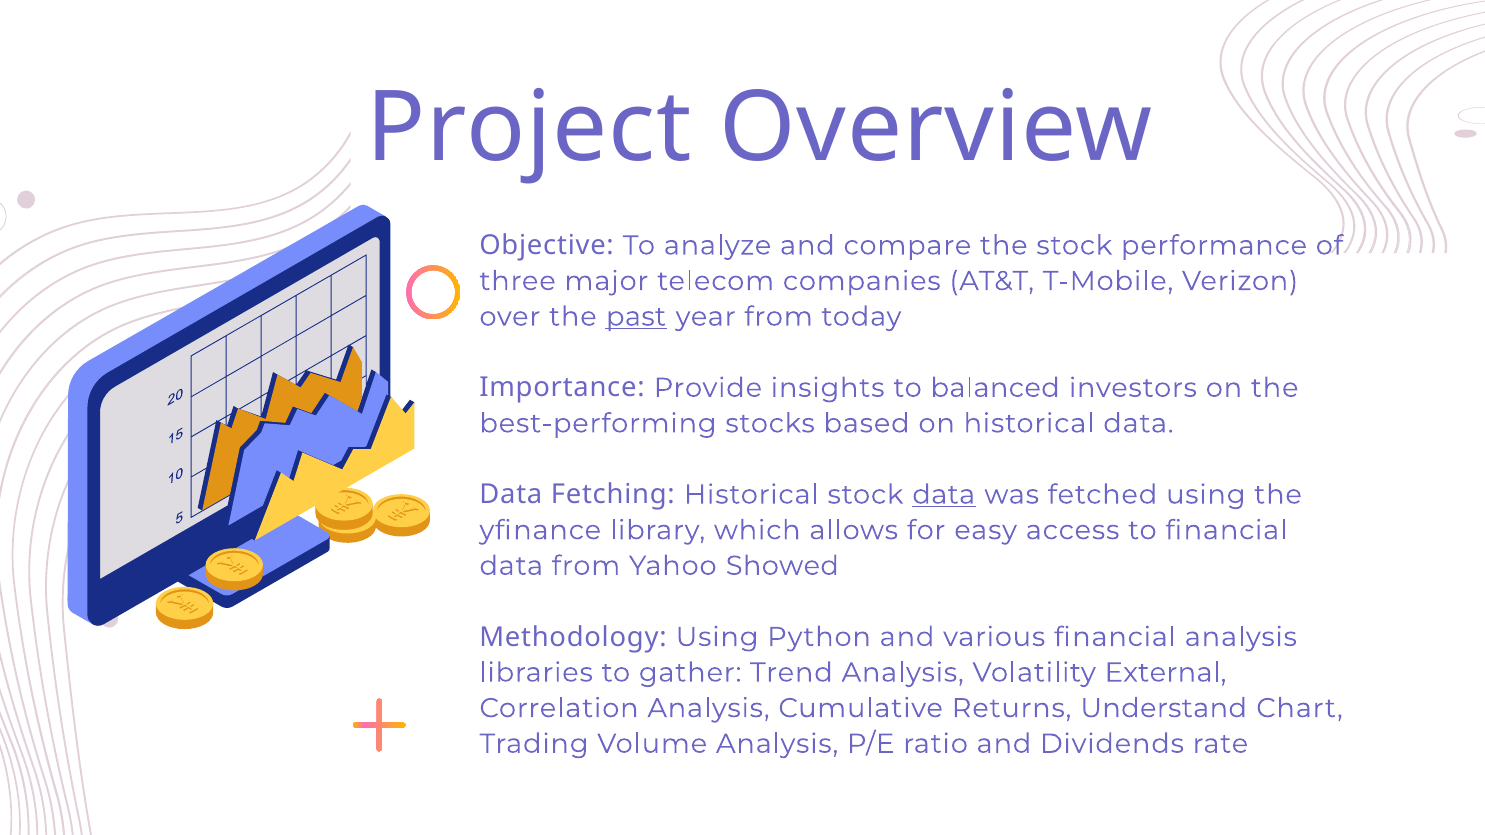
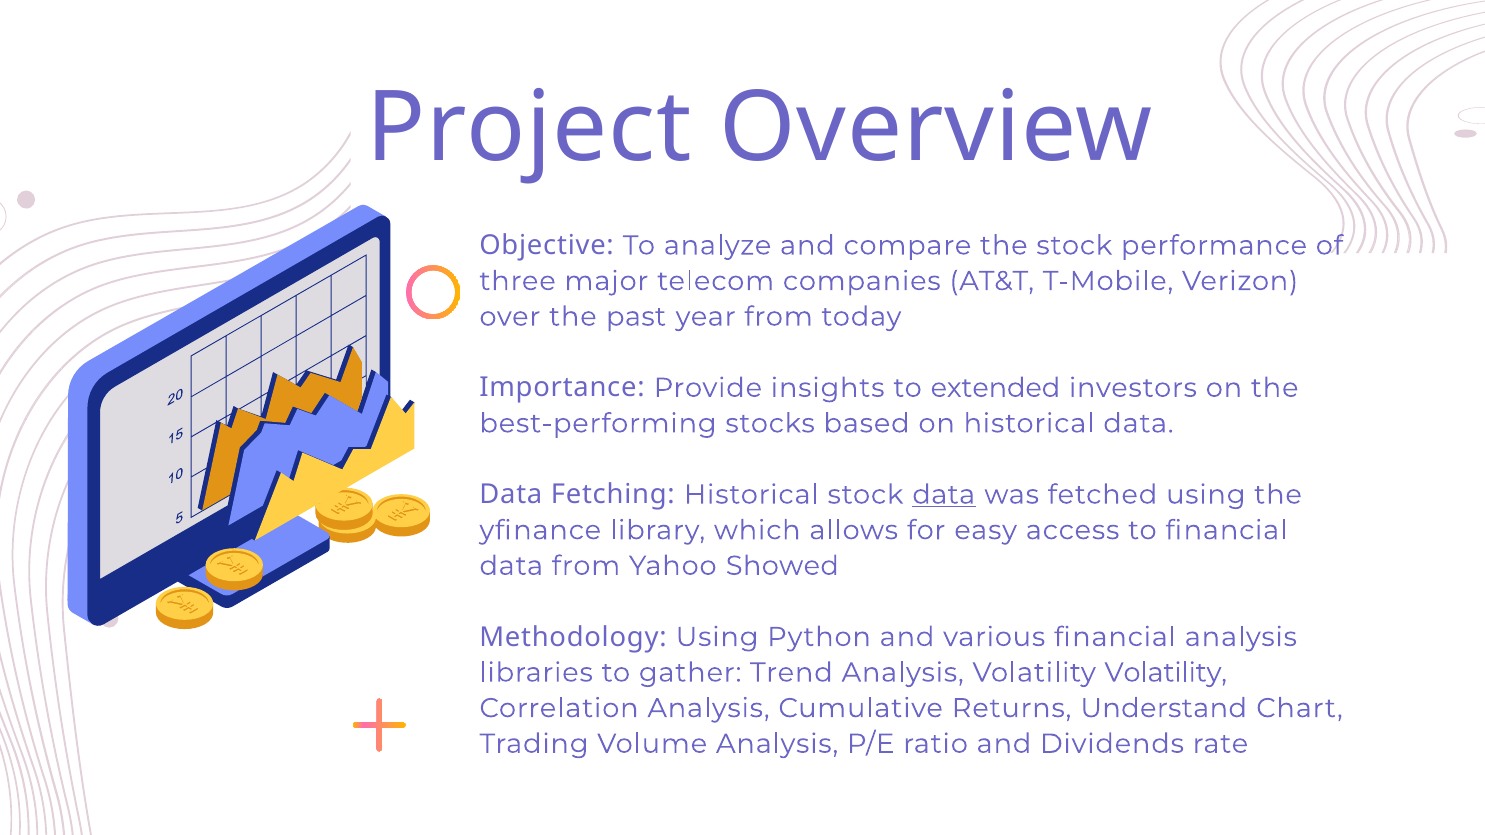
past underline: present -> none (636, 317)
balanced: balanced -> extended (995, 388)
Volatility External: External -> Volatility (1166, 673)
